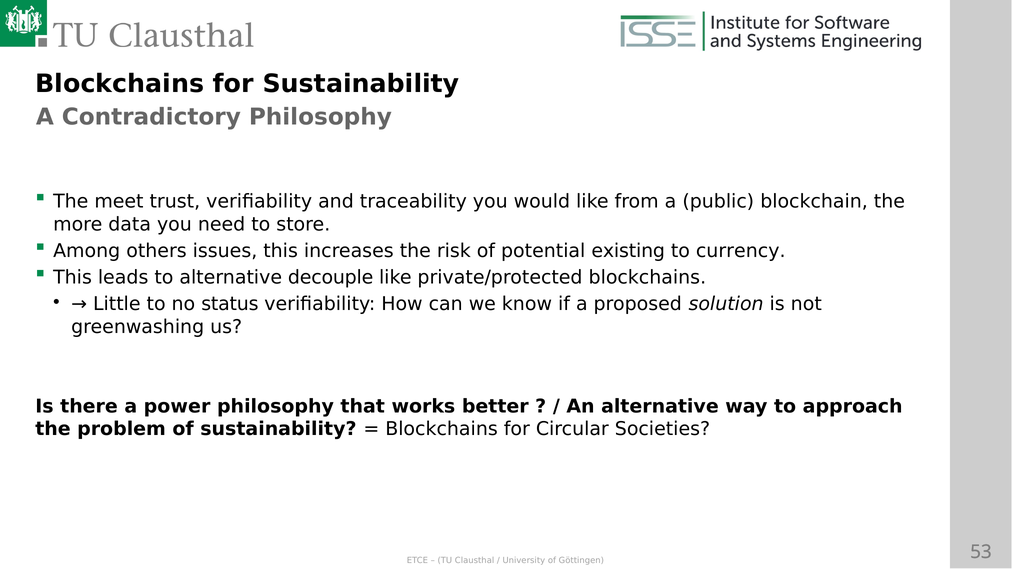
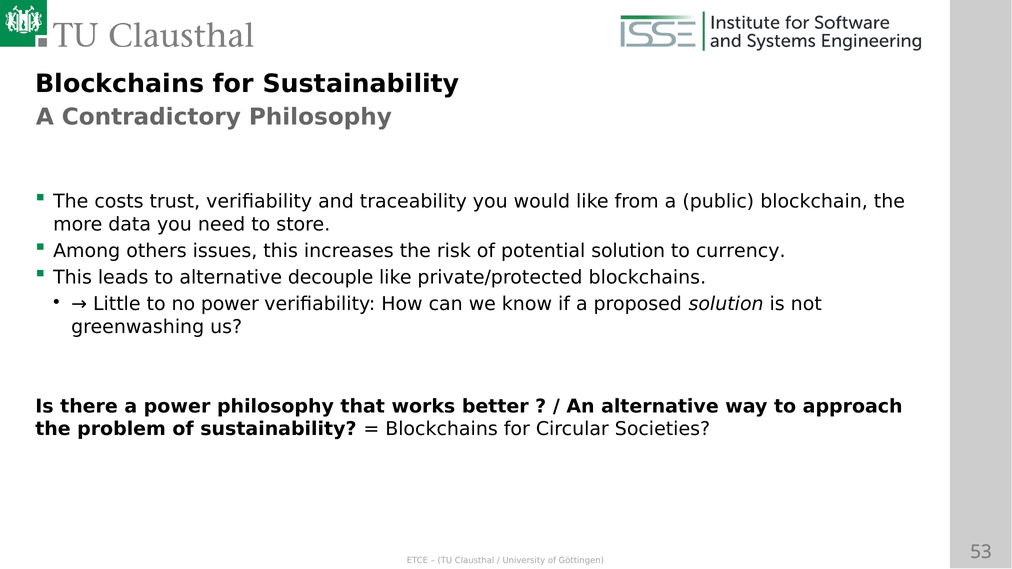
meet: meet -> costs (119, 202)
potential existing: existing -> solution (628, 251)
no status: status -> power (230, 304)
